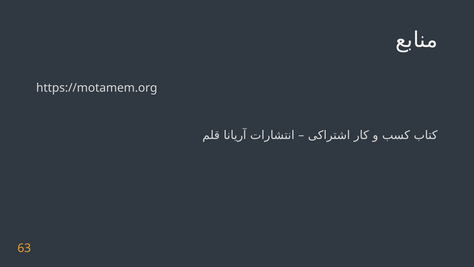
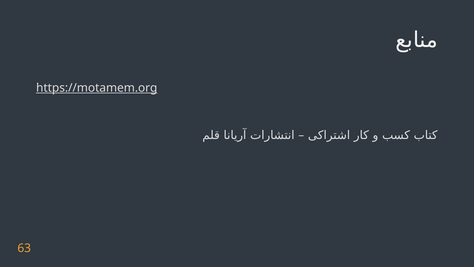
https://motamem.org underline: none -> present (97, 88)
